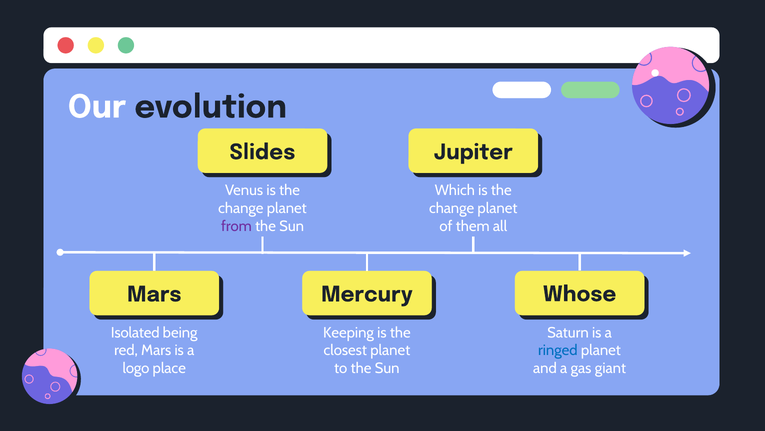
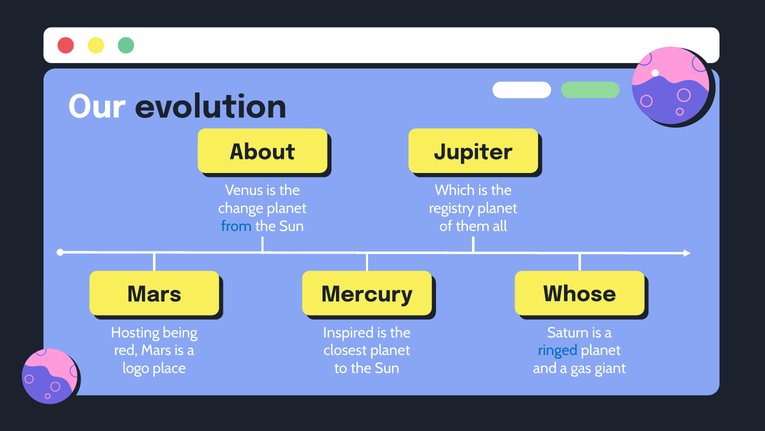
Slides: Slides -> About (262, 152)
change: change -> registry (452, 208)
from colour: purple -> blue (236, 226)
Isolated: Isolated -> Hosting (135, 332)
Keeping: Keeping -> Inspired (348, 332)
